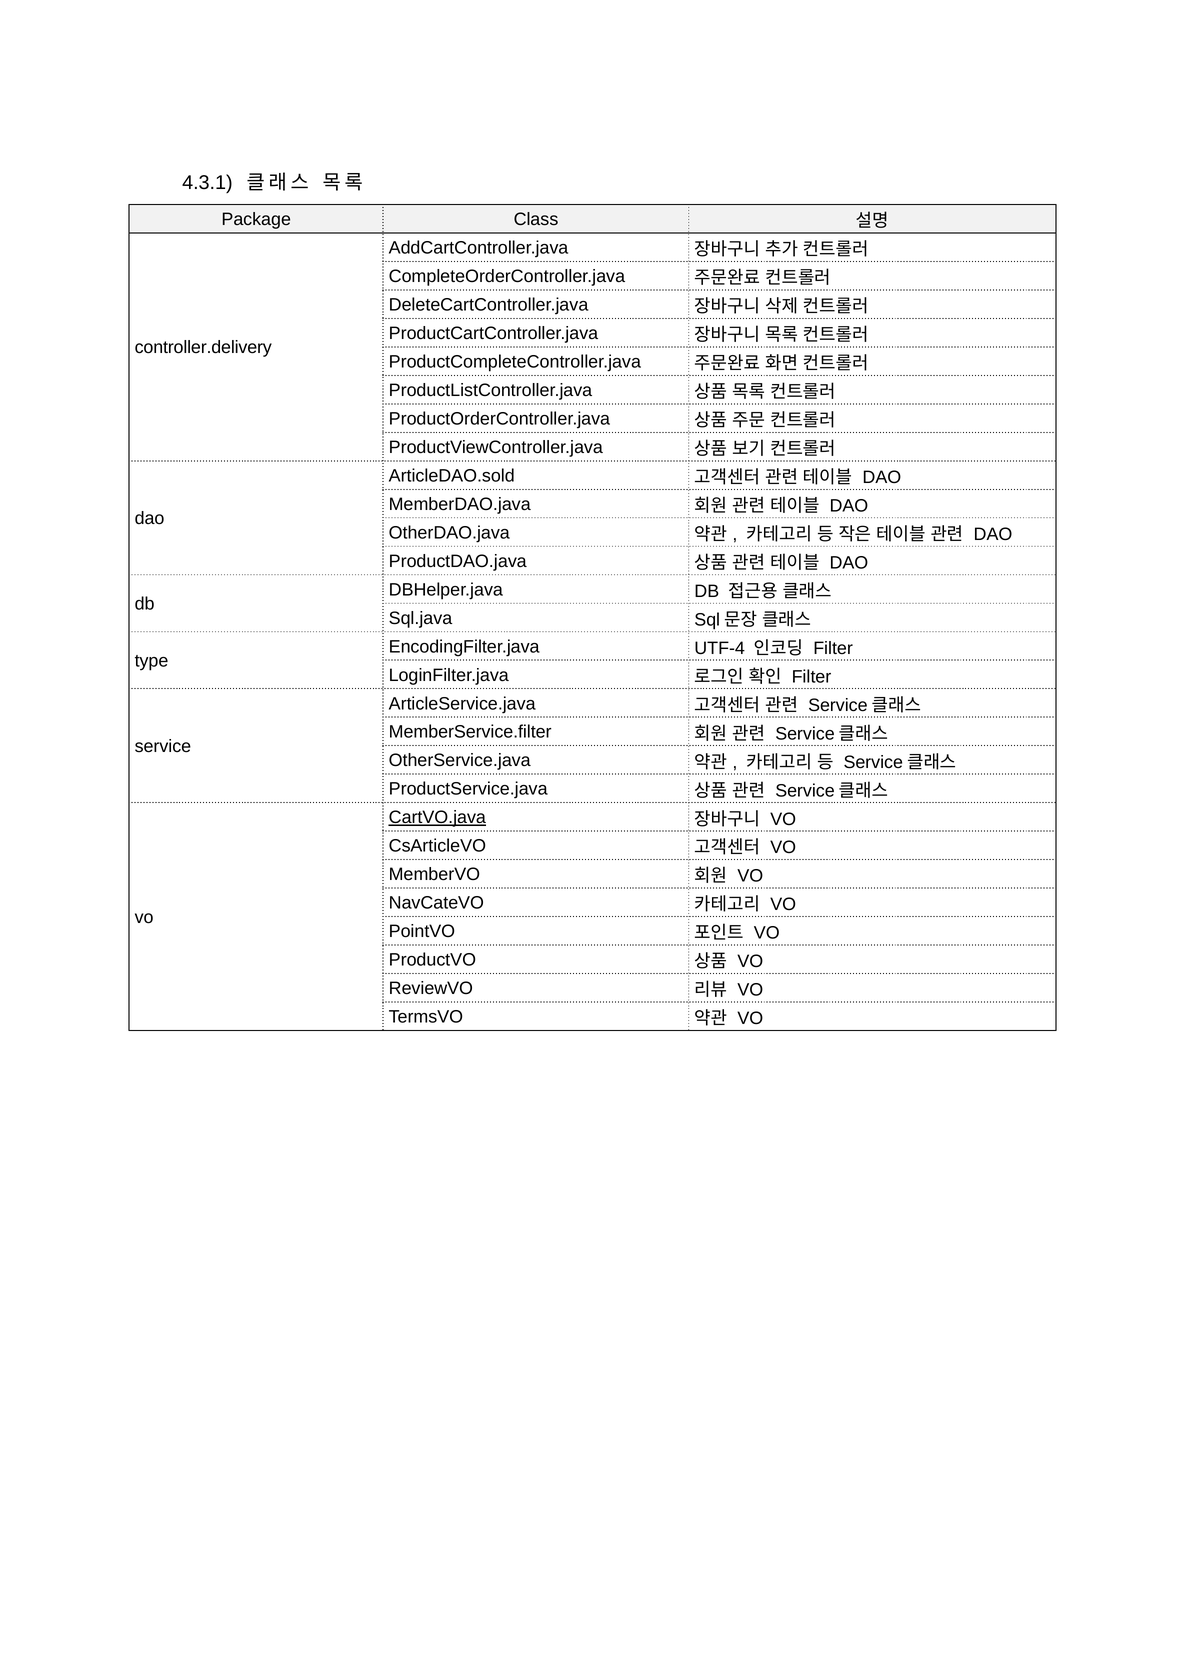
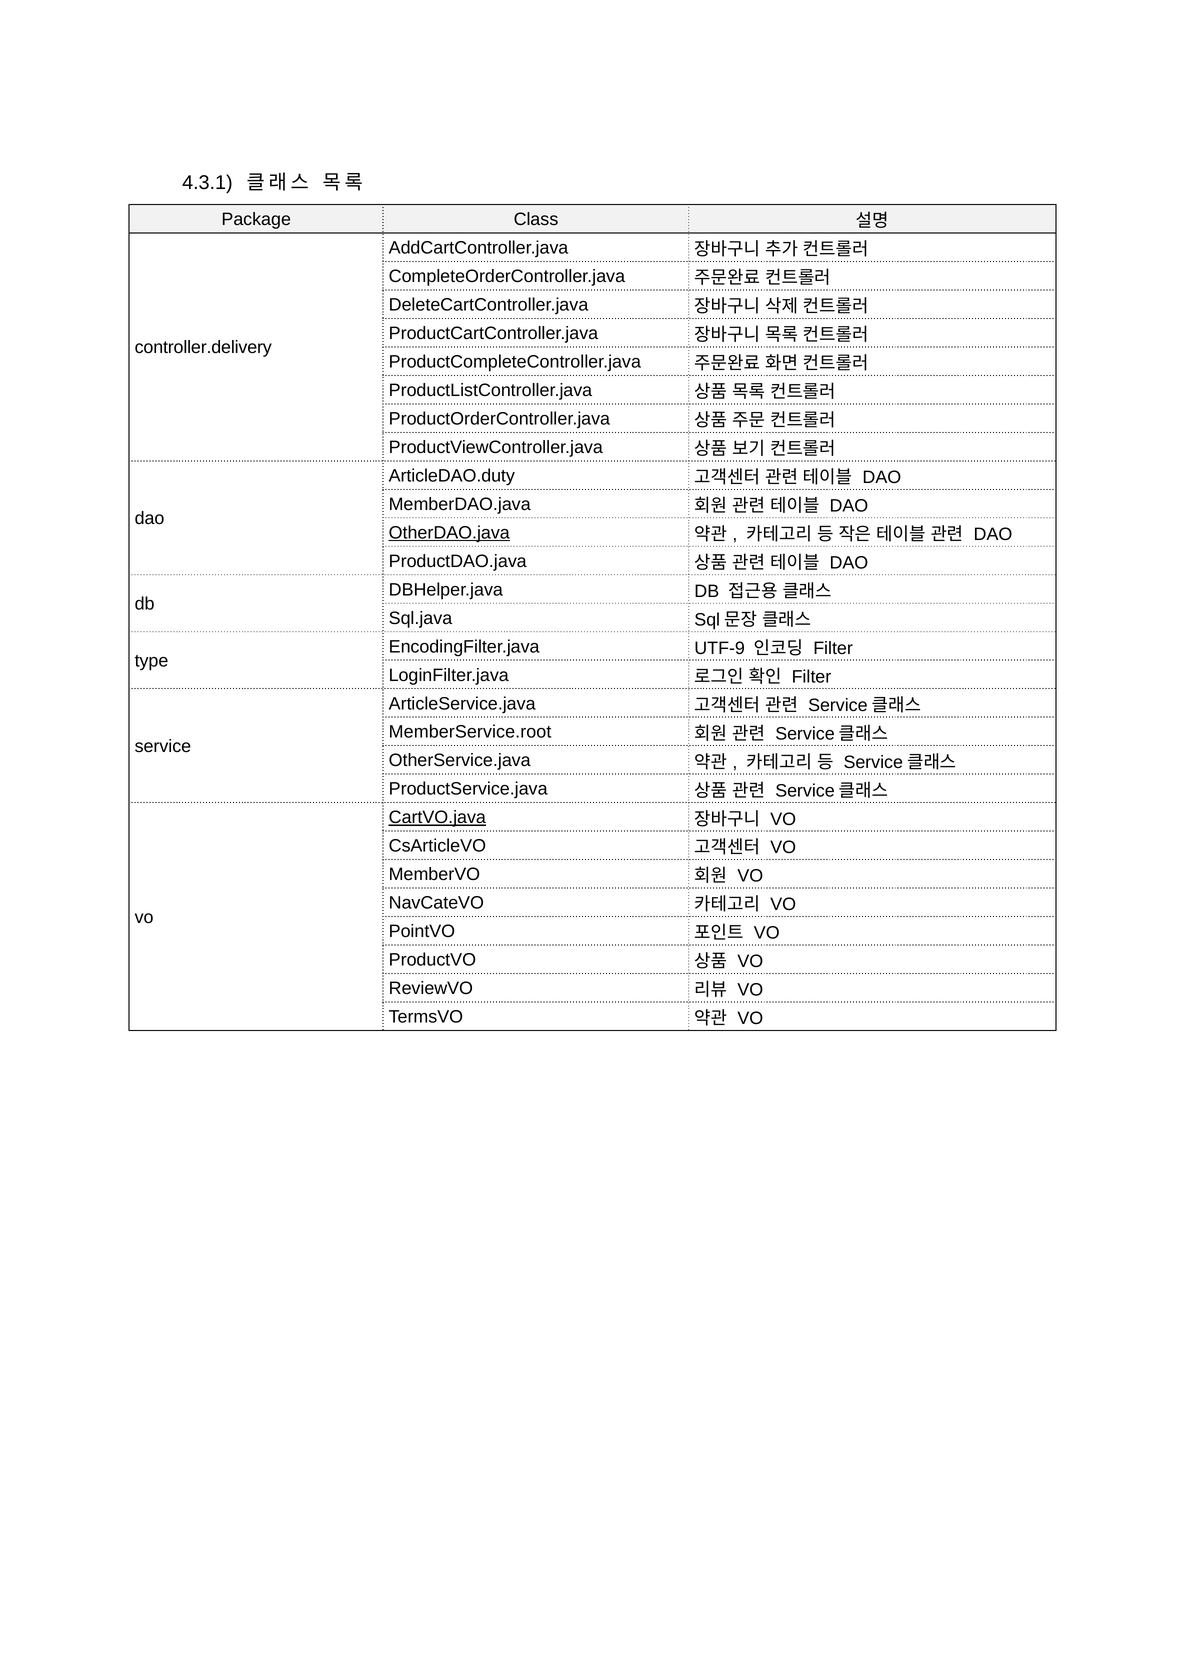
ArticleDAO.sold: ArticleDAO.sold -> ArticleDAO.duty (452, 476)
OtherDAO.java underline: none -> present (449, 532)
UTF-4: UTF-4 -> UTF-9 (720, 648)
MemberService.filter: MemberService.filter -> MemberService.root (470, 732)
